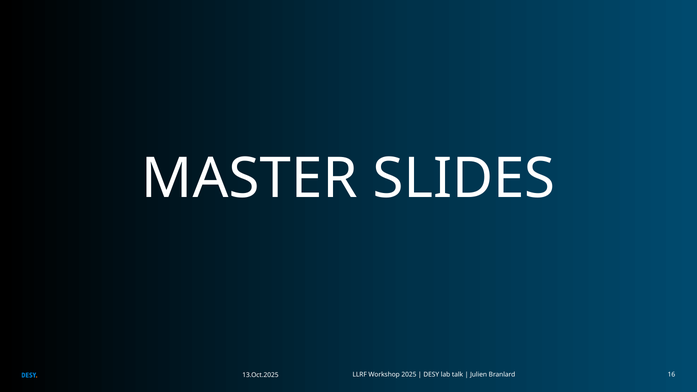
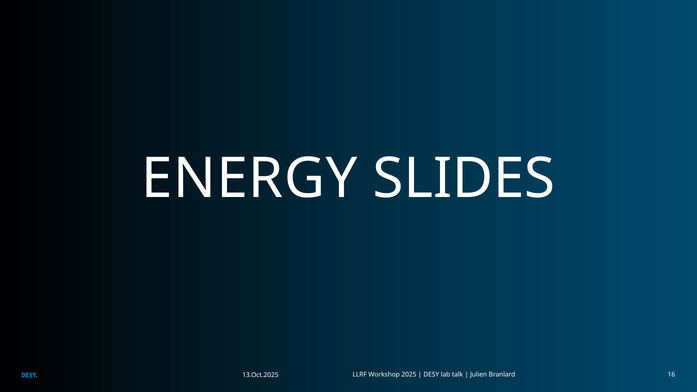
MASTER: MASTER -> ENERGY (249, 178)
